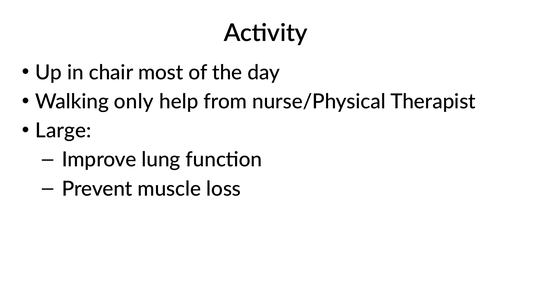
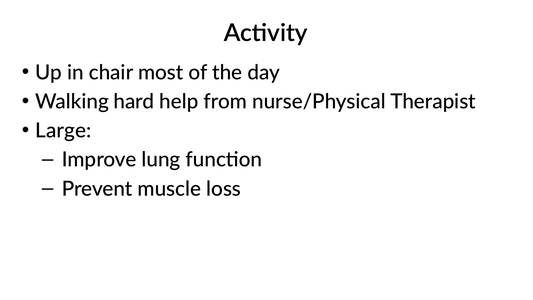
only: only -> hard (134, 102)
